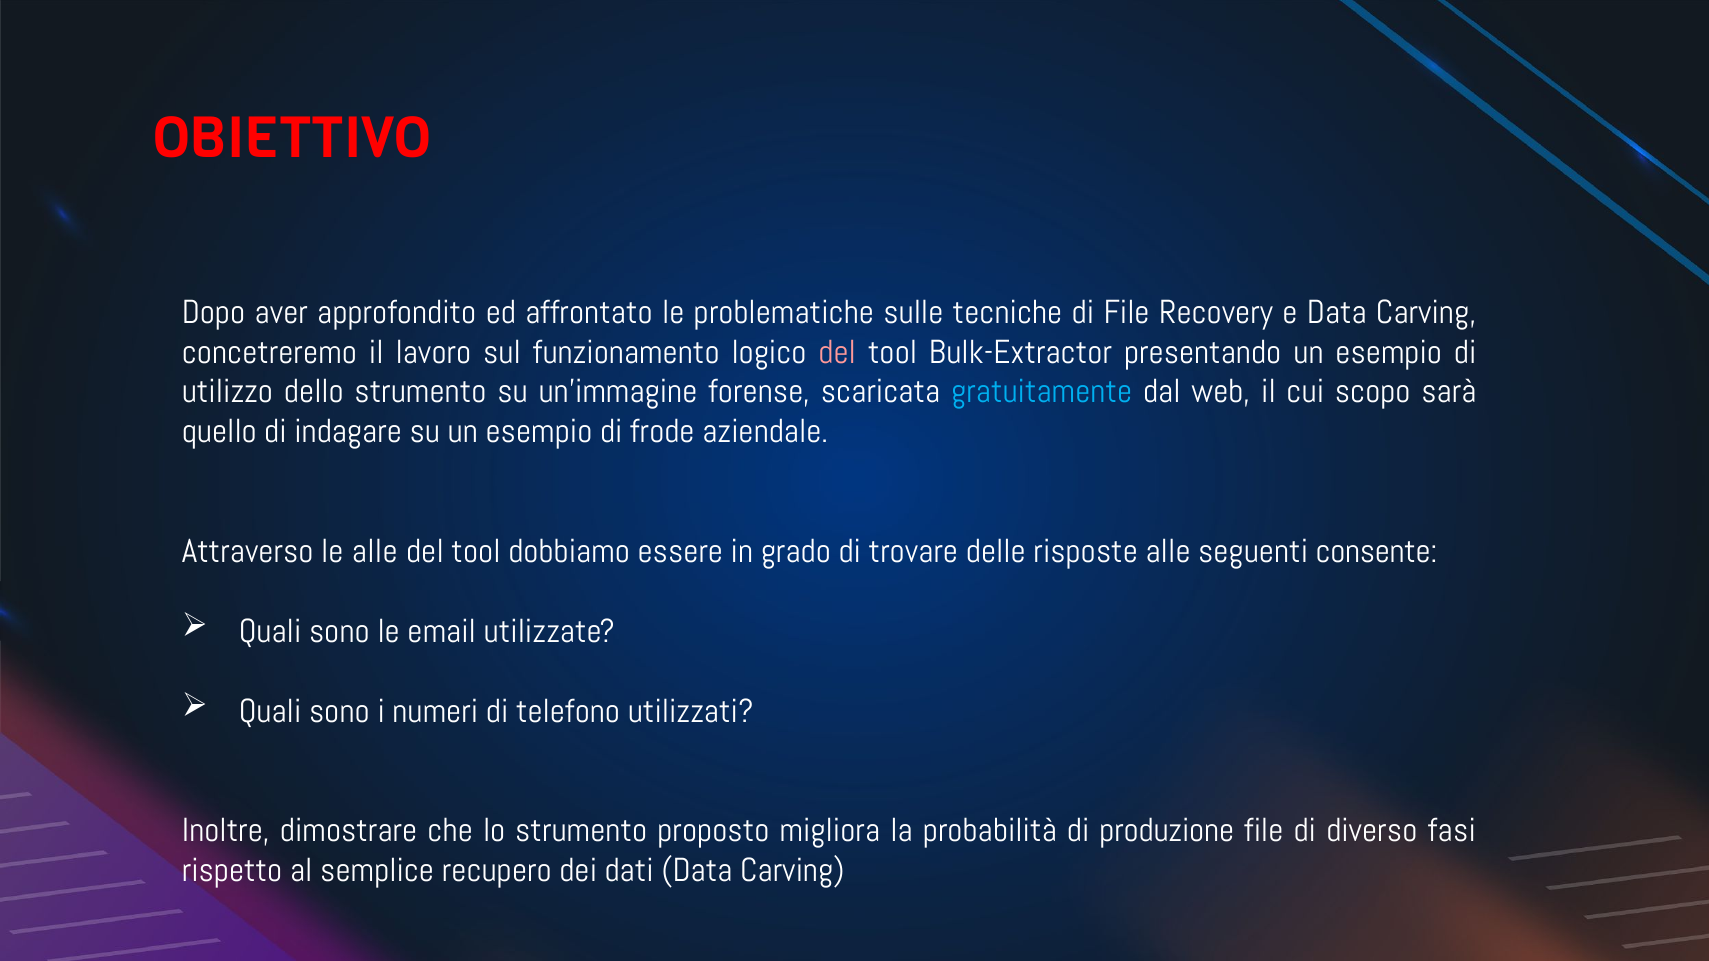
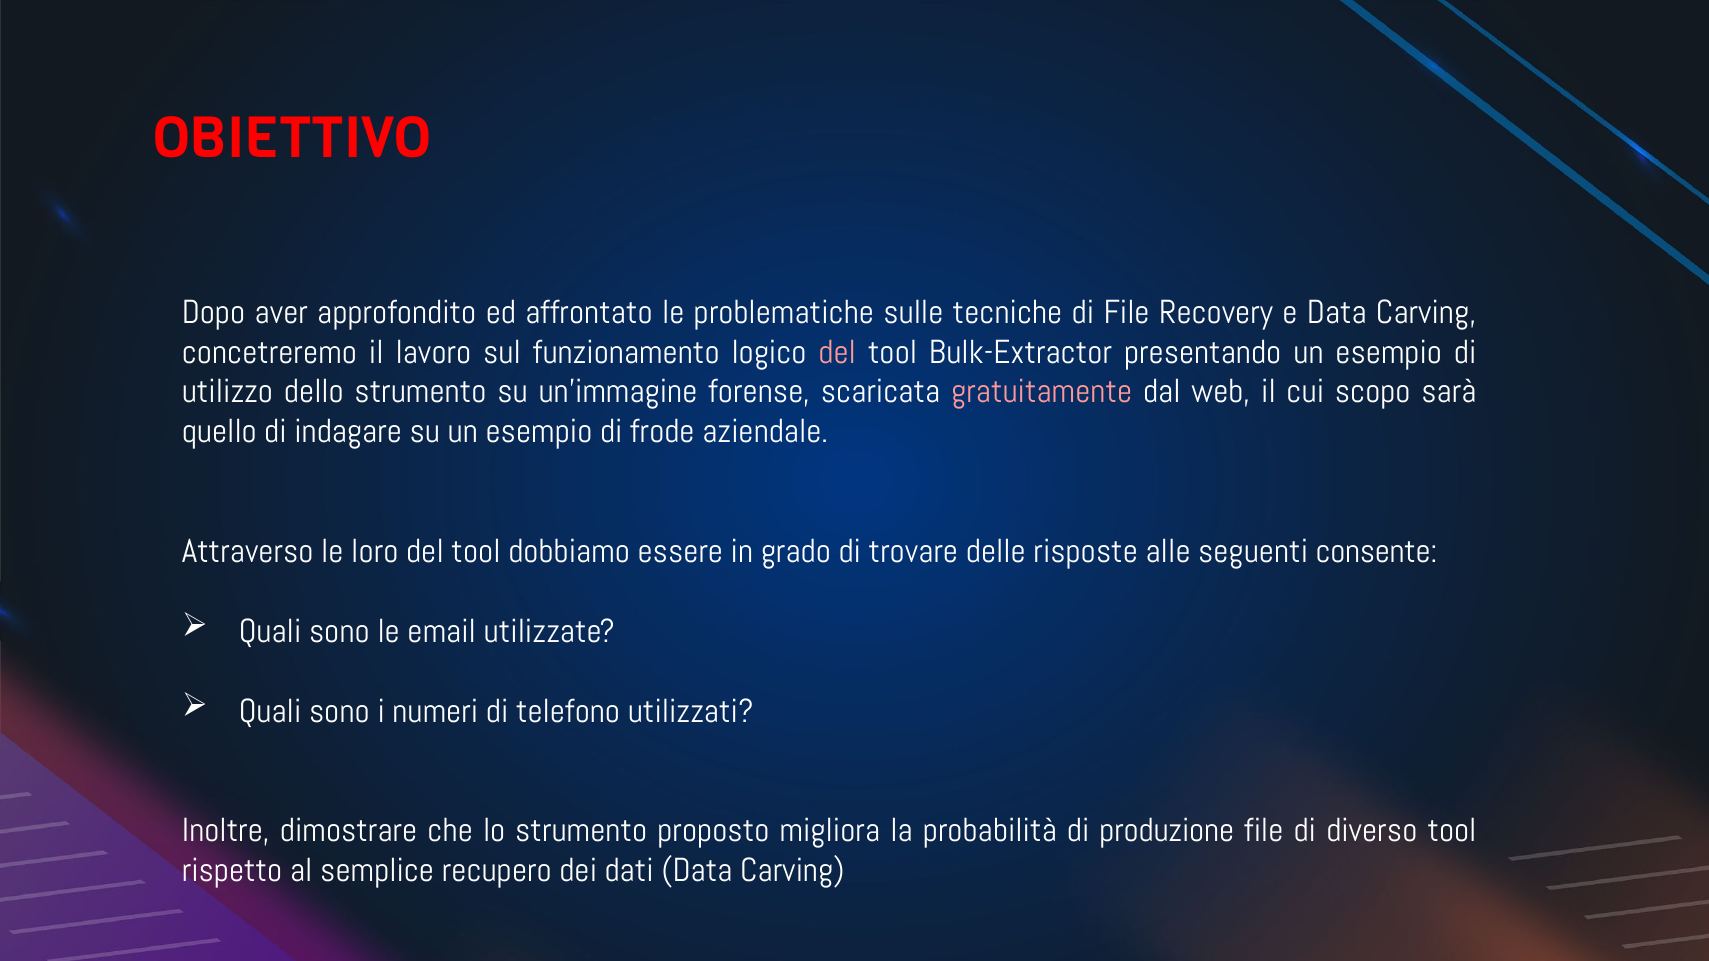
gratuitamente colour: light blue -> pink (1042, 392)
le alle: alle -> loro (375, 552)
diverso fasi: fasi -> tool (1452, 831)
